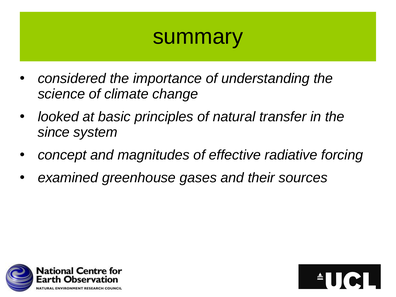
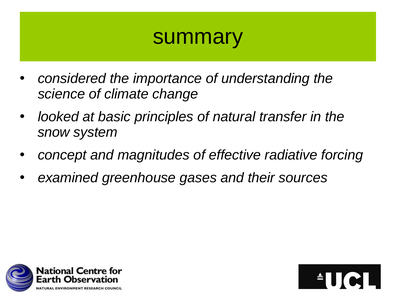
since: since -> snow (54, 132)
